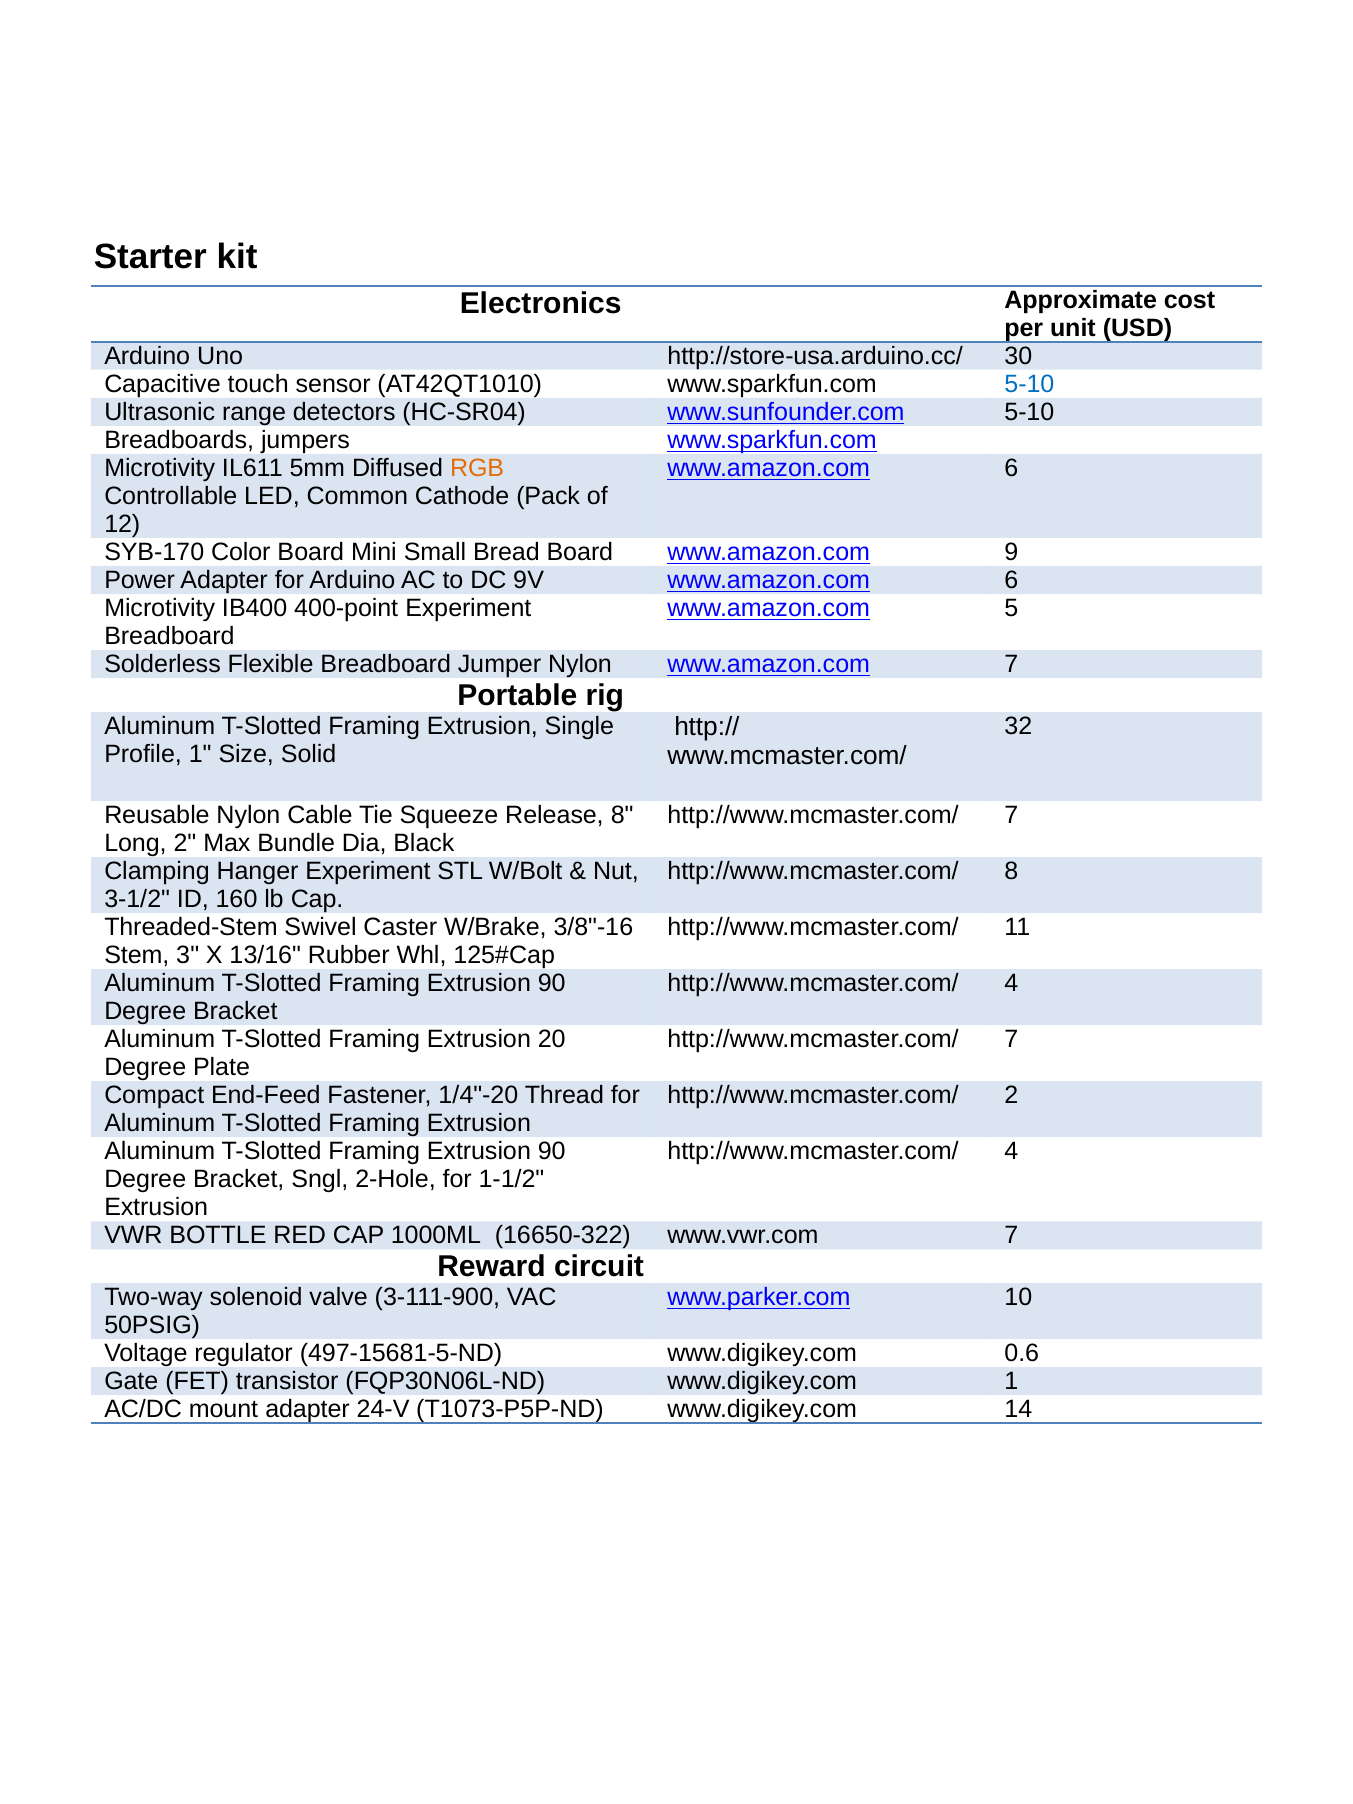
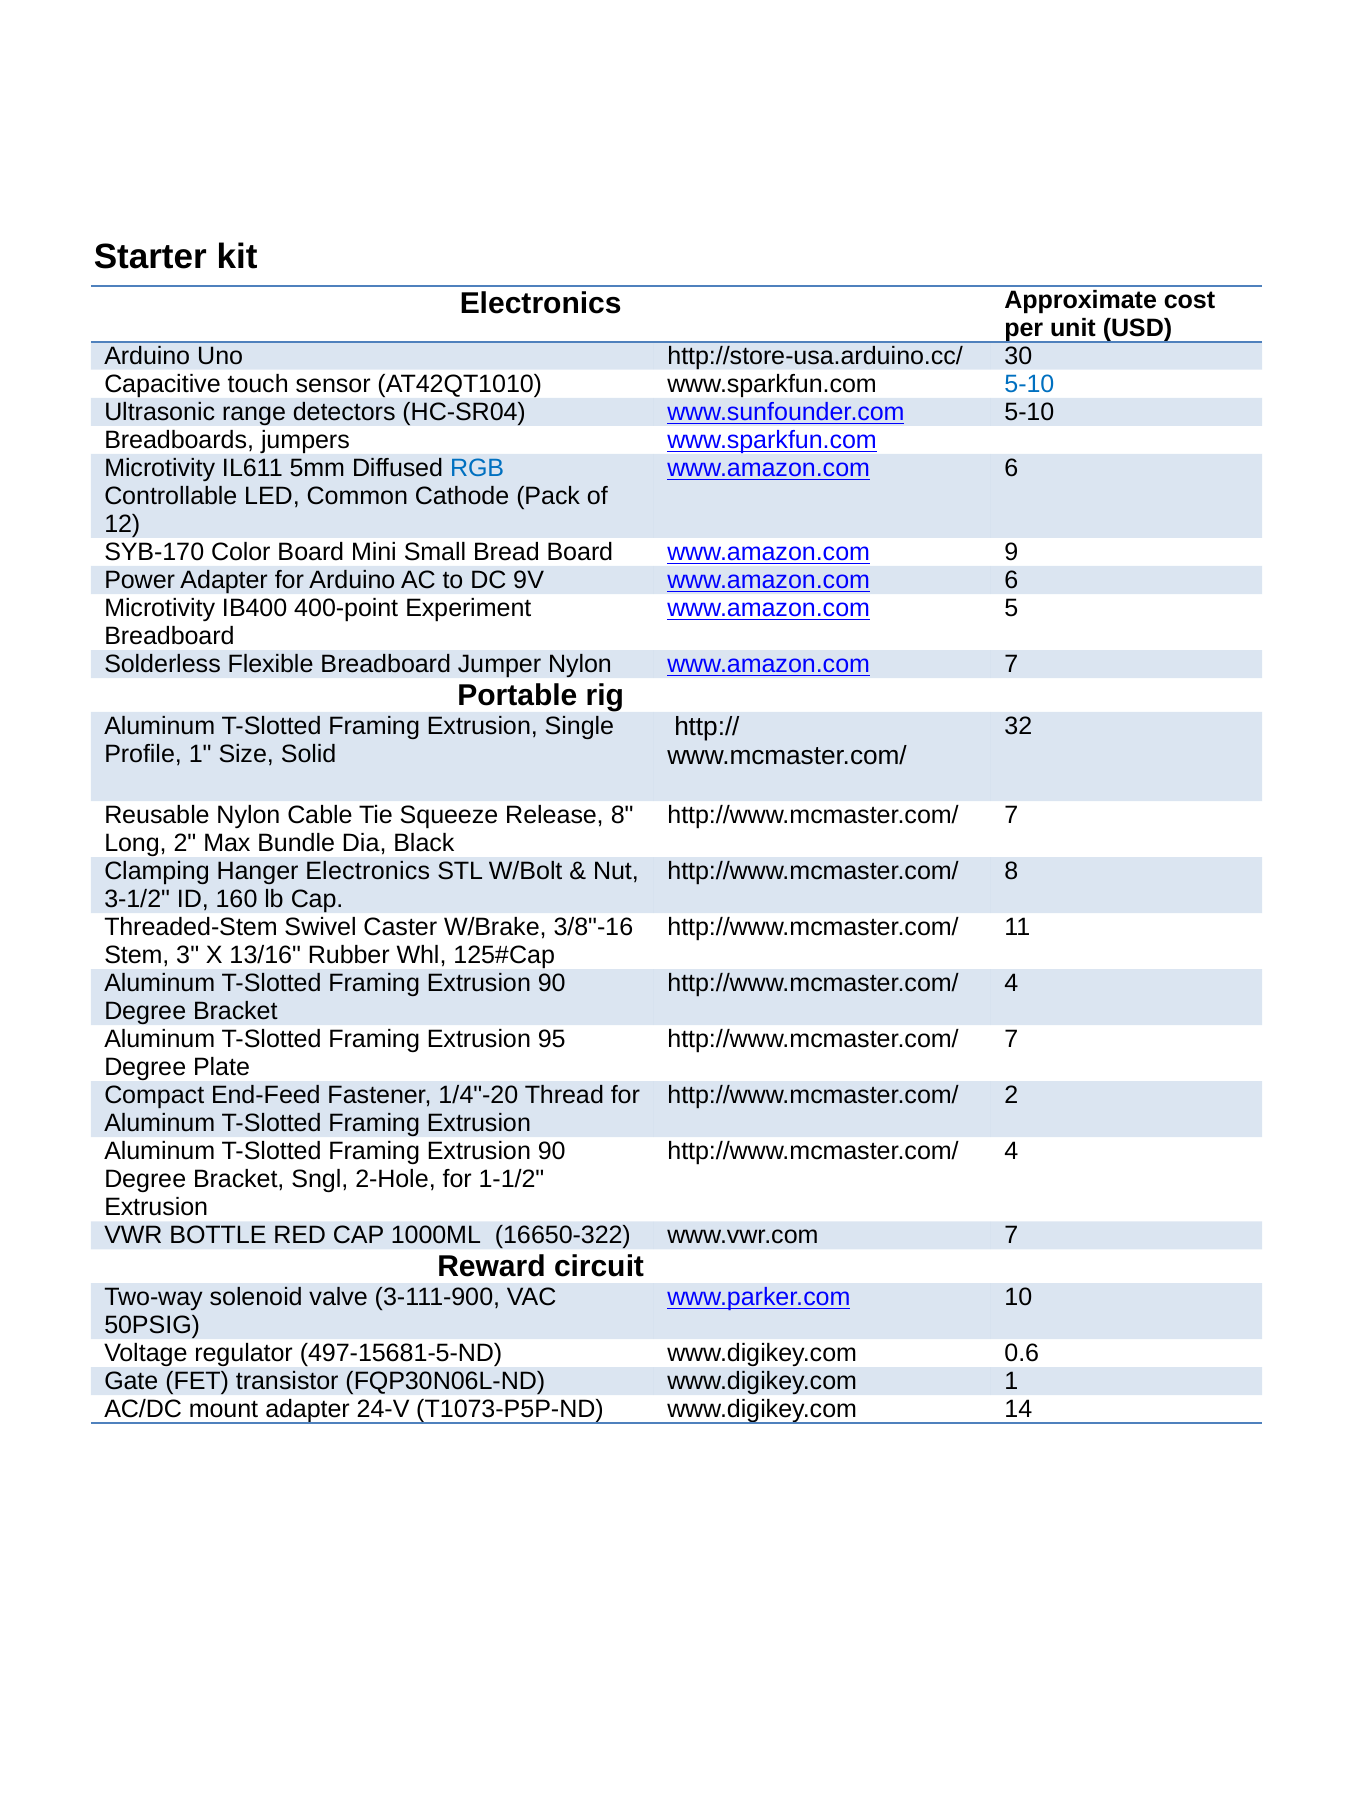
RGB colour: orange -> blue (477, 468)
Hanger Experiment: Experiment -> Electronics (368, 871)
20: 20 -> 95 (552, 1039)
